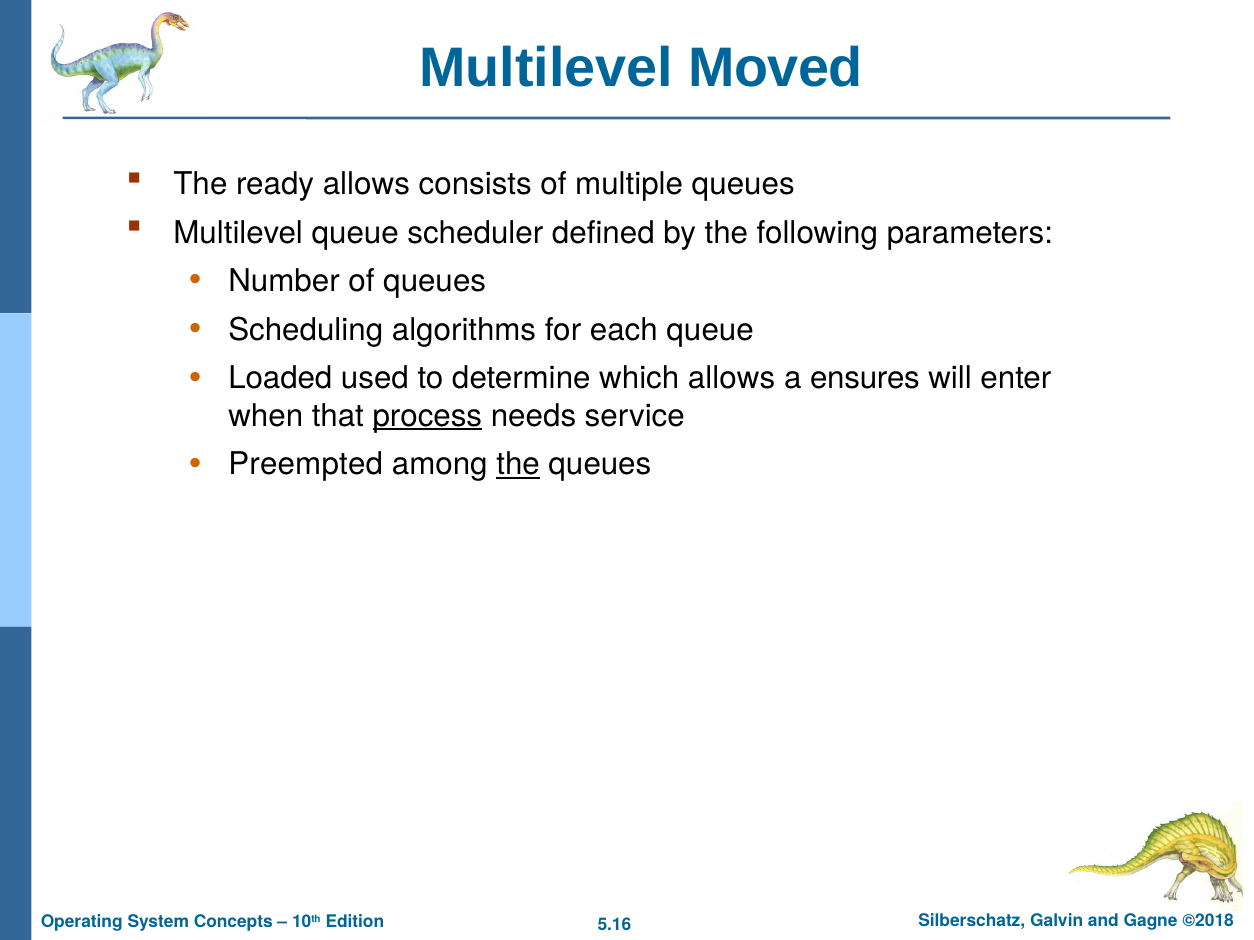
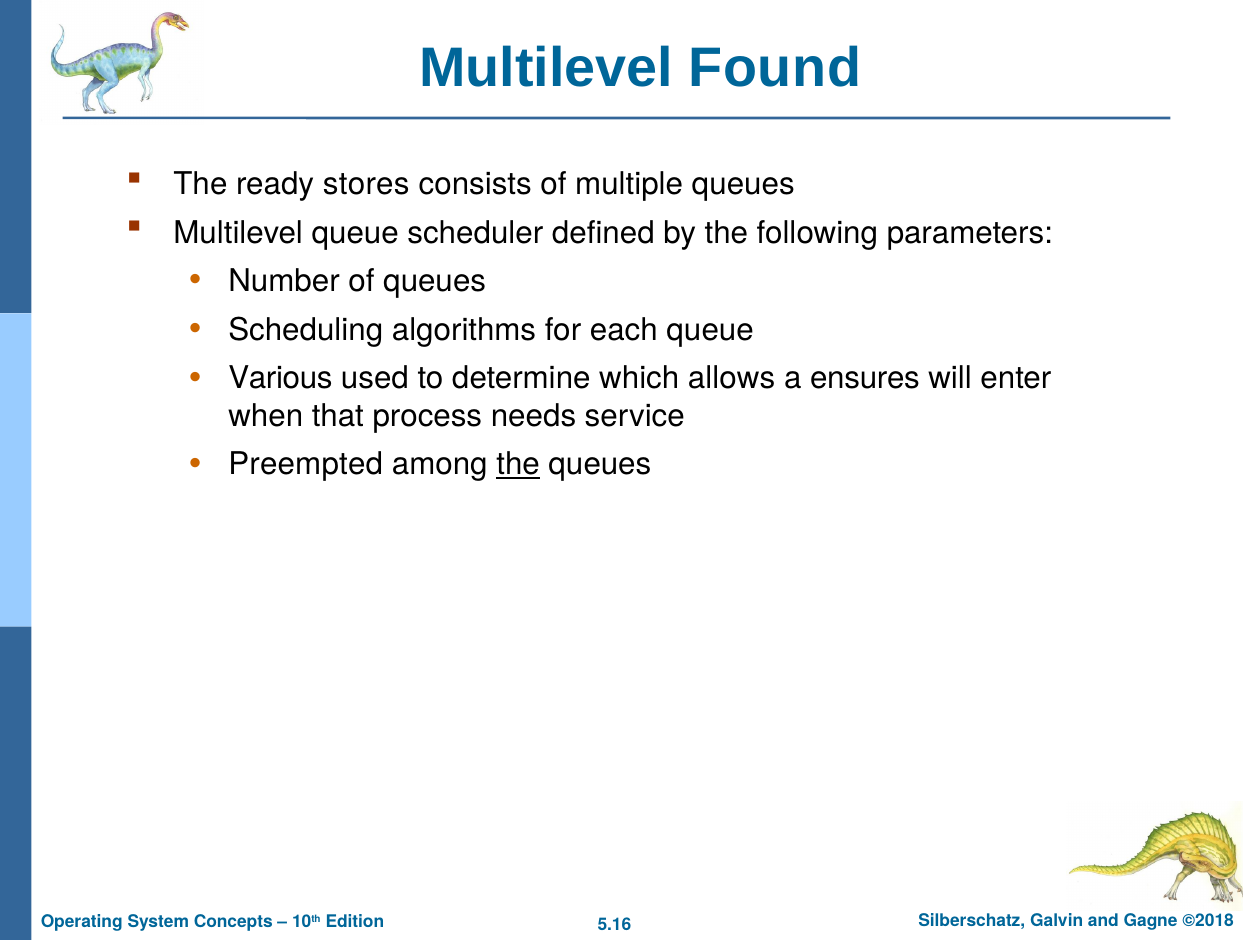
Moved: Moved -> Found (775, 68)
ready allows: allows -> stores (366, 184)
Loaded: Loaded -> Various (280, 379)
process underline: present -> none (427, 416)
